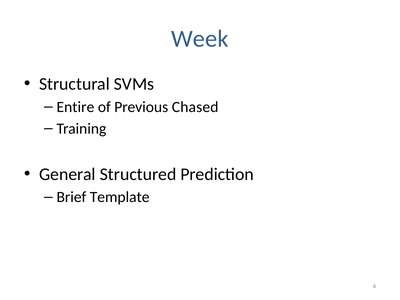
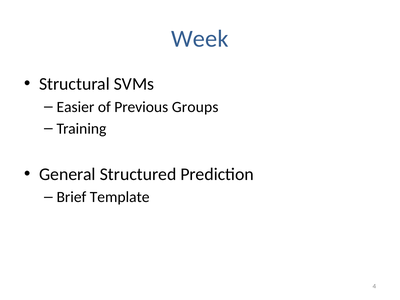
Entire: Entire -> Easier (75, 107)
Chased: Chased -> Groups (195, 107)
